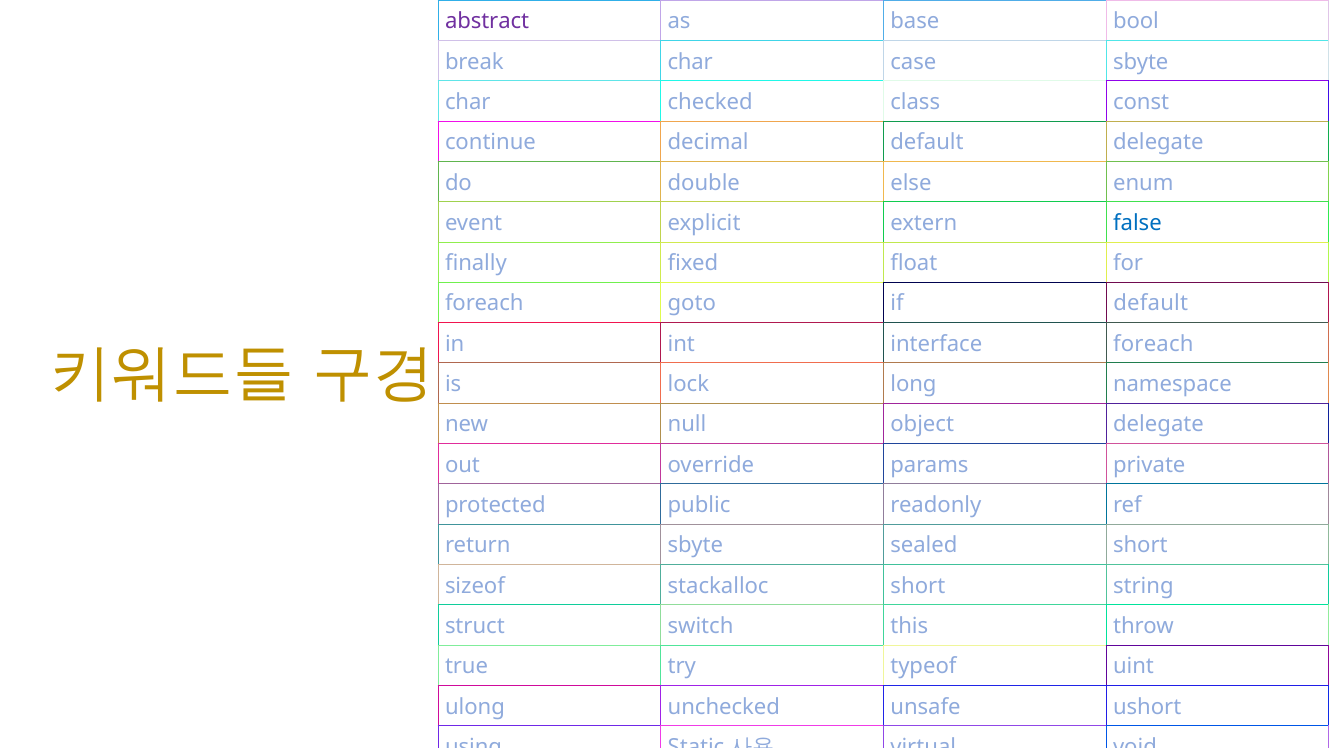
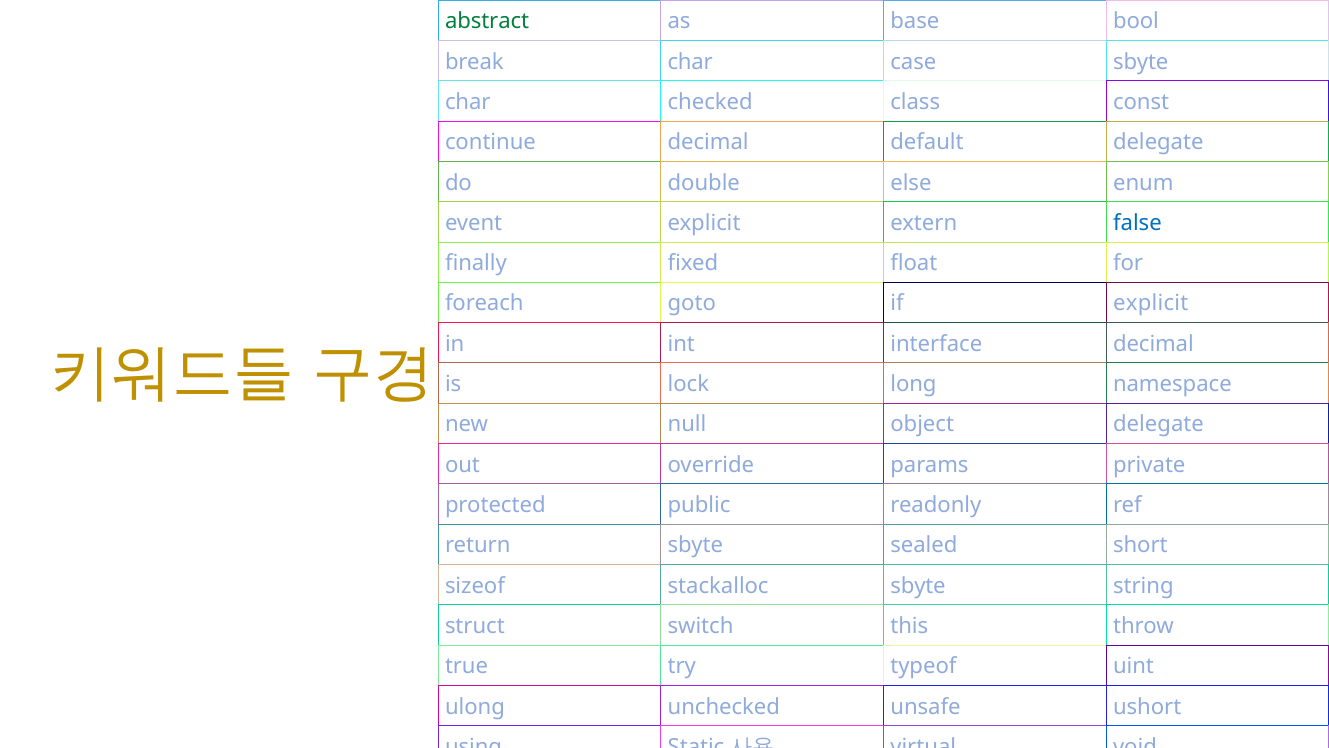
abstract colour: purple -> green (487, 21)
if default: default -> explicit (1151, 303)
interface foreach: foreach -> decimal (1153, 344)
stackalloc short: short -> sbyte (918, 586)
